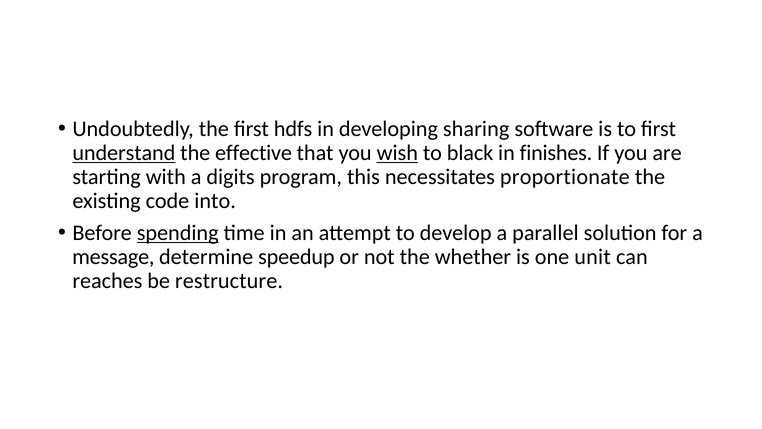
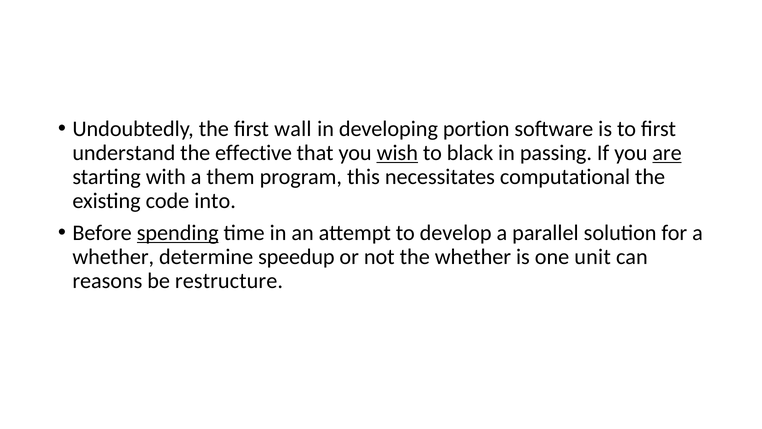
hdfs: hdfs -> wall (293, 129)
sharing: sharing -> portion (476, 129)
understand underline: present -> none (124, 153)
finishes: finishes -> passing (556, 153)
are underline: none -> present (667, 153)
digits: digits -> them (230, 177)
proportionate: proportionate -> computational (565, 177)
message: message -> whether (113, 257)
reaches: reaches -> reasons (107, 281)
